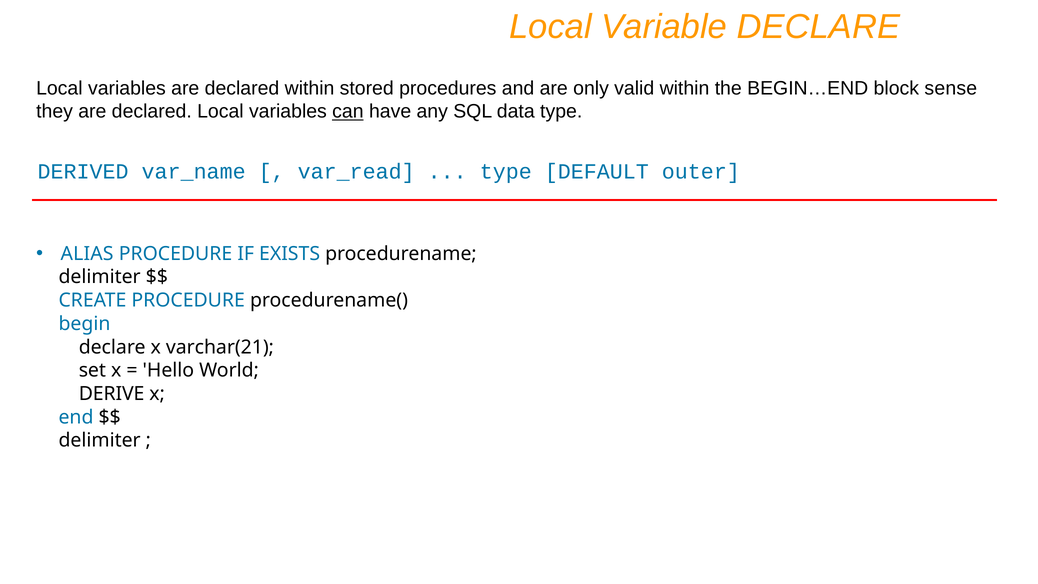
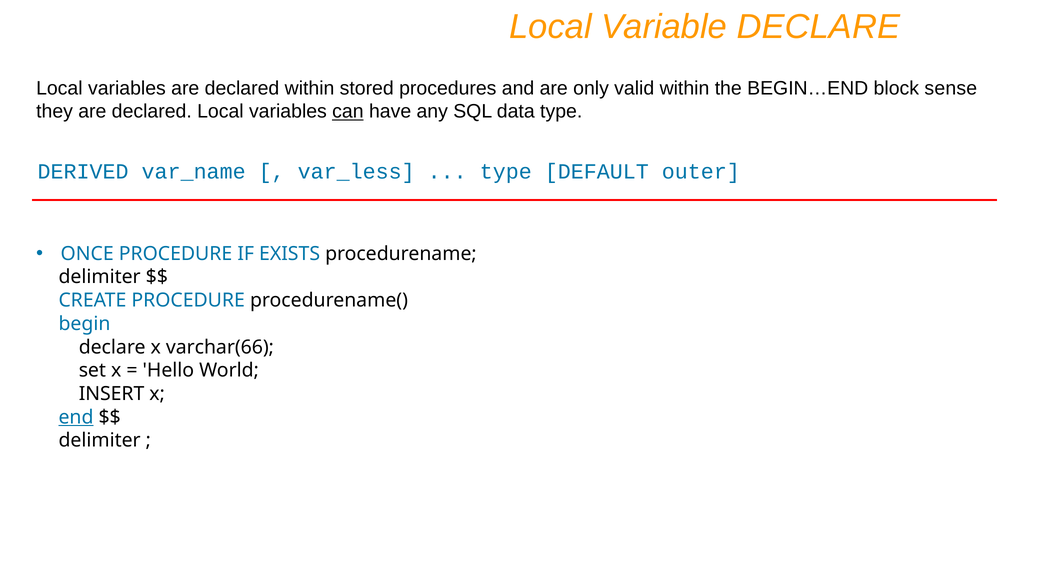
var_read: var_read -> var_less (356, 172)
ALIAS: ALIAS -> ONCE (87, 254)
varchar(21: varchar(21 -> varchar(66 (220, 347)
DERIVE: DERIVE -> INSERT (112, 394)
end underline: none -> present (76, 417)
